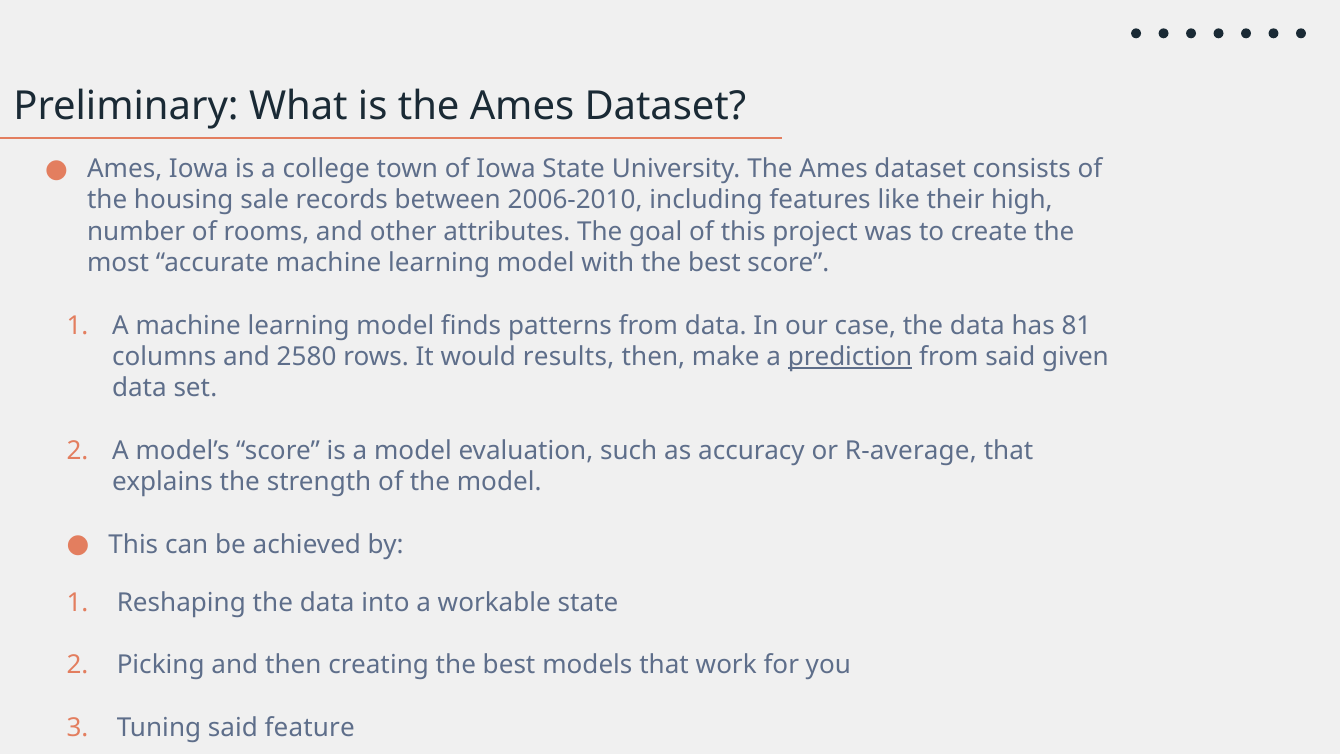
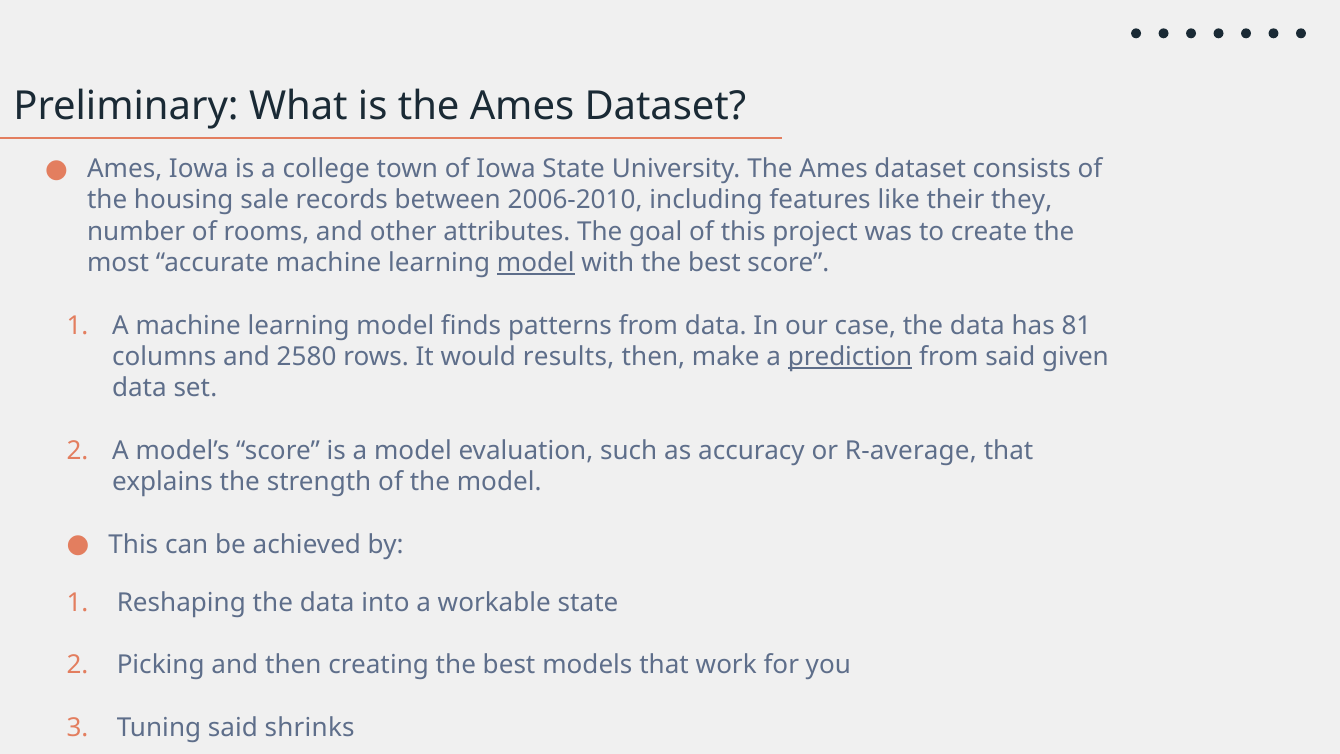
high: high -> they (1022, 200)
model underline: none -> present (536, 263)
feature: feature -> shrinks (310, 728)
